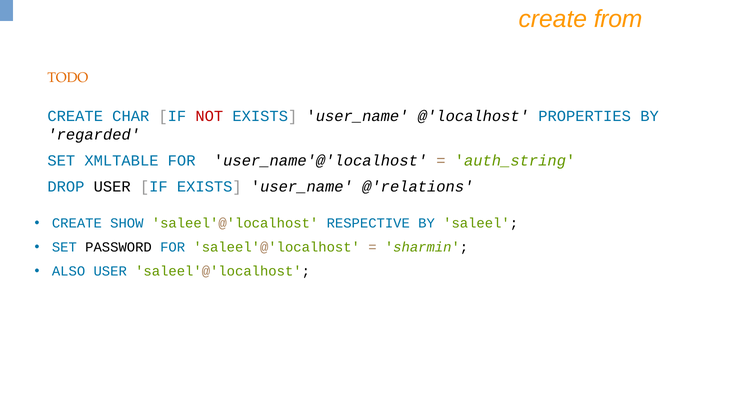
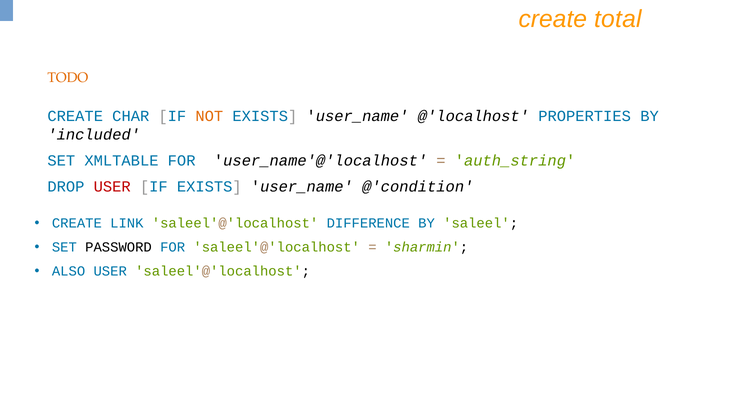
from: from -> total (618, 19)
NOT colour: red -> orange (209, 116)
regarded: regarded -> included (94, 135)
USER colour: black -> red (112, 187)
@'relations: @'relations -> @'condition (418, 187)
SHOW: SHOW -> LINK (127, 223)
RESPECTIVE: RESPECTIVE -> DIFFERENCE (368, 223)
